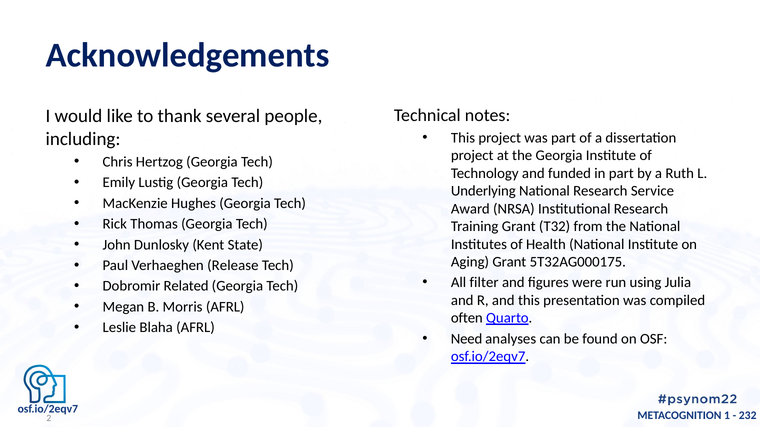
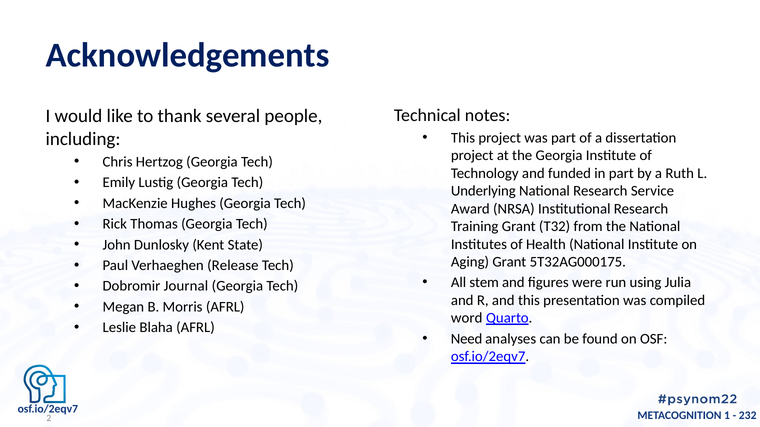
filter: filter -> stem (484, 283)
Related: Related -> Journal (186, 286)
often: often -> word (467, 318)
